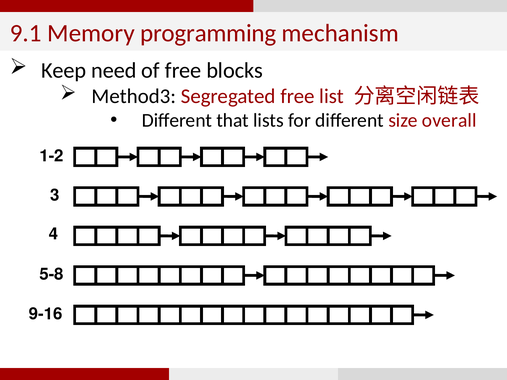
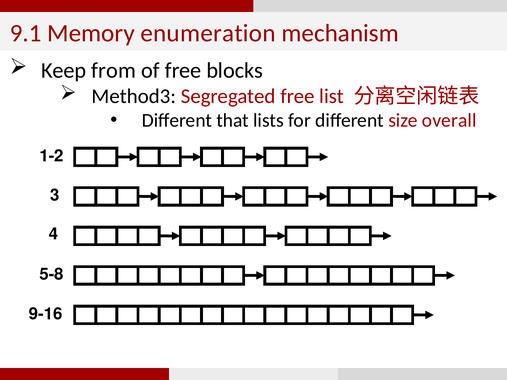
programming: programming -> enumeration (208, 33)
need: need -> from (114, 70)
